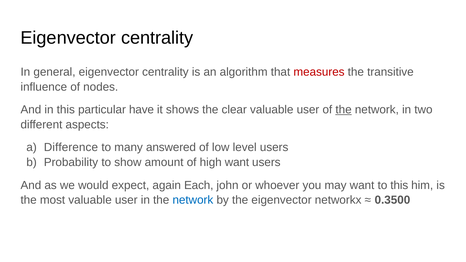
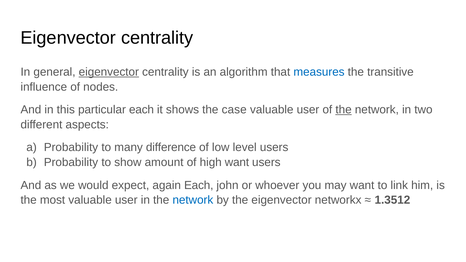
eigenvector underline: none -> present (109, 72)
measures colour: red -> blue (319, 72)
particular have: have -> each (141, 110)
clear: clear -> case (234, 110)
Difference: Difference -> Probability (71, 148)
answered: answered -> difference (171, 148)
to this: this -> link (399, 185)
0.3500: 0.3500 -> 1.3512 (392, 200)
